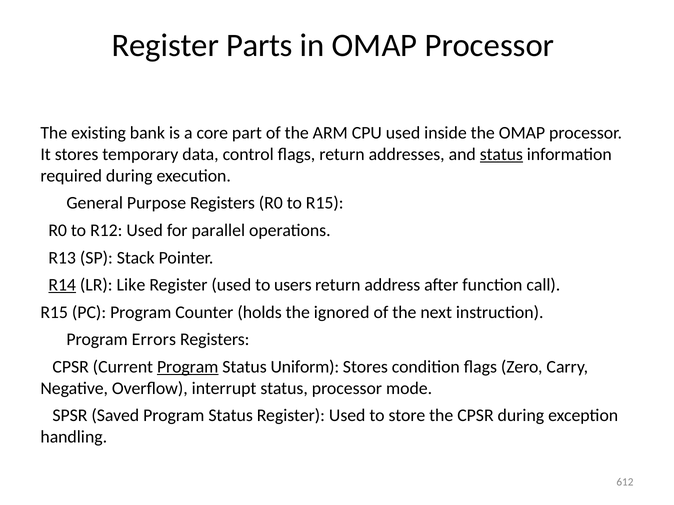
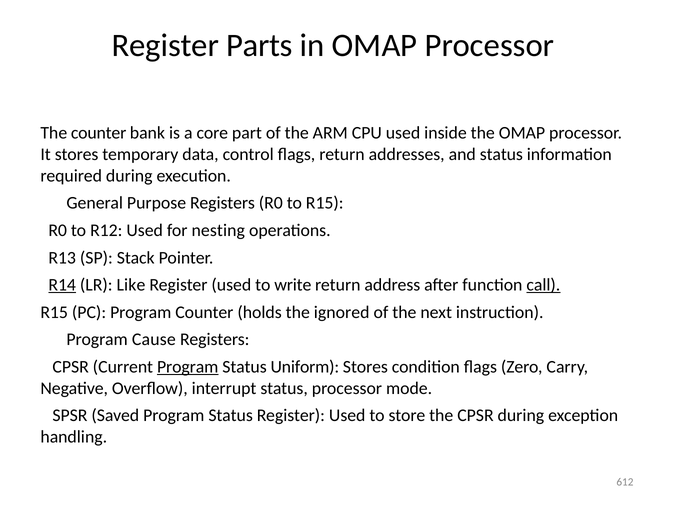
The existing: existing -> counter (99, 133)
status underline: present -> none (501, 155)
parallel: parallel -> nesting (218, 231)
users: users -> write (293, 285)
call underline: none -> present (543, 285)
Errors: Errors -> Cause (154, 340)
